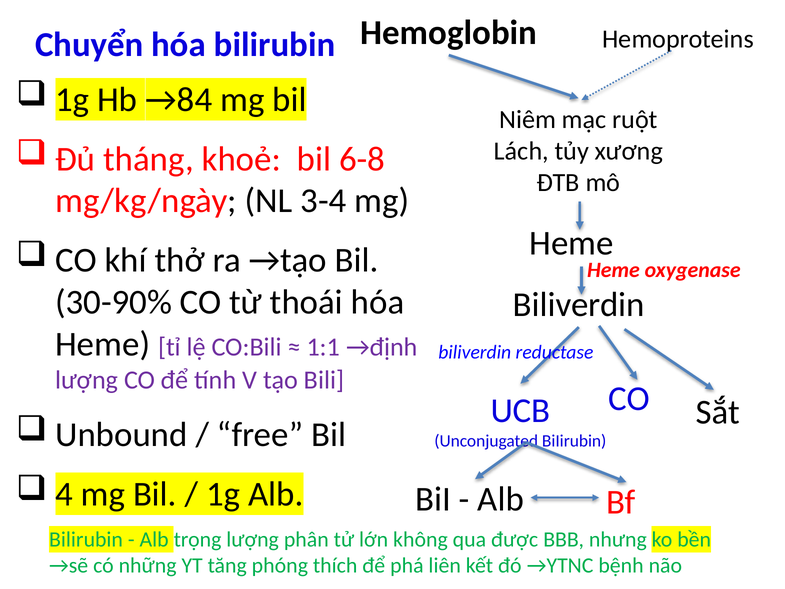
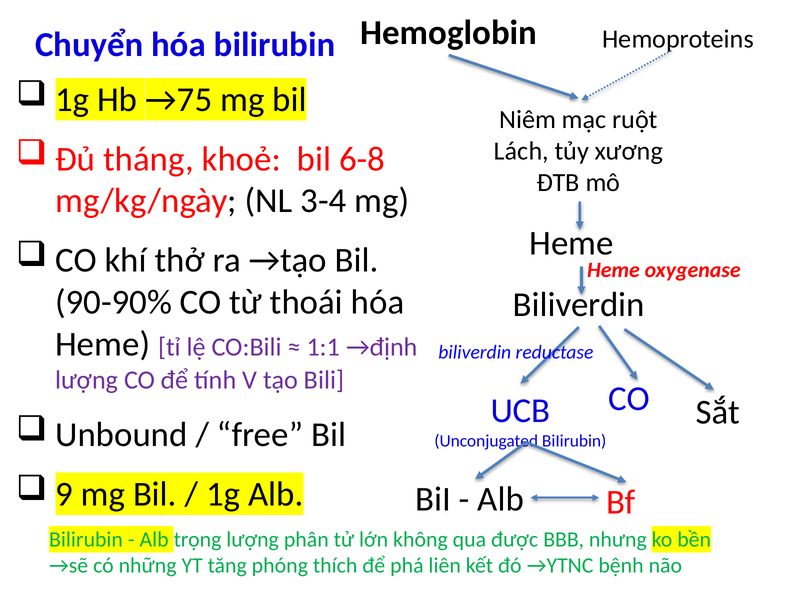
→84: →84 -> →75 (179, 100)
30-90%: 30-90% -> 90-90% (114, 302)
4: 4 -> 9 (64, 494)
